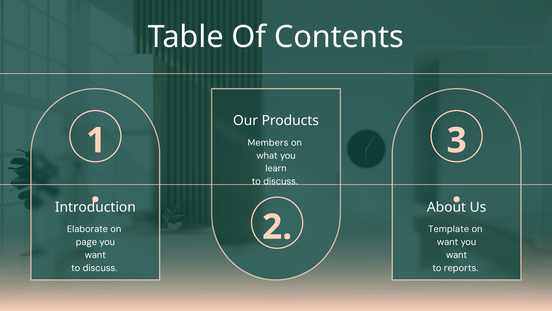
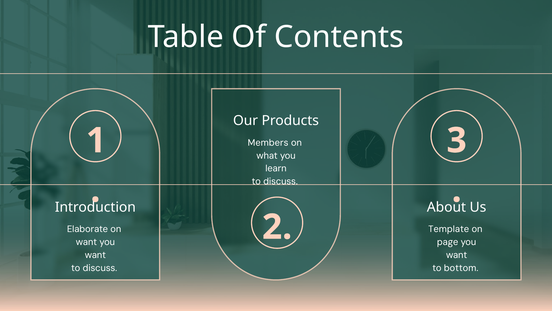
page: page -> want (86, 242)
want: want -> page (448, 242)
reports: reports -> bottom (461, 268)
